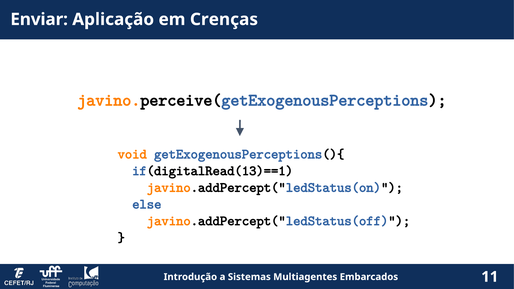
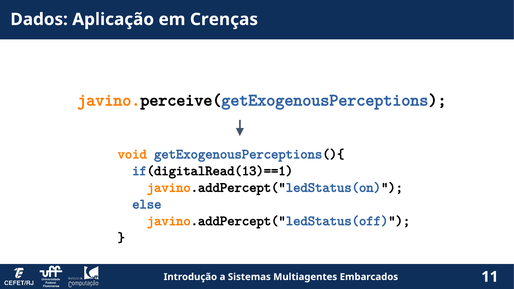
Enviar: Enviar -> Dados (39, 19)
